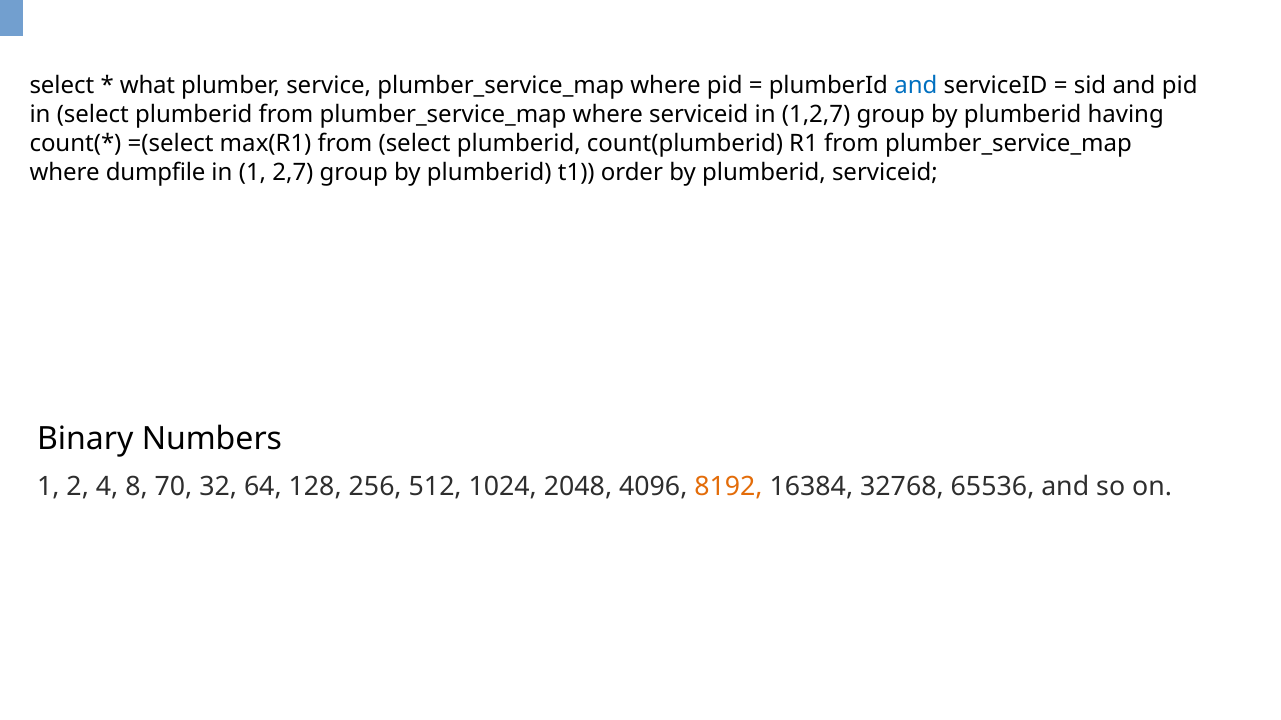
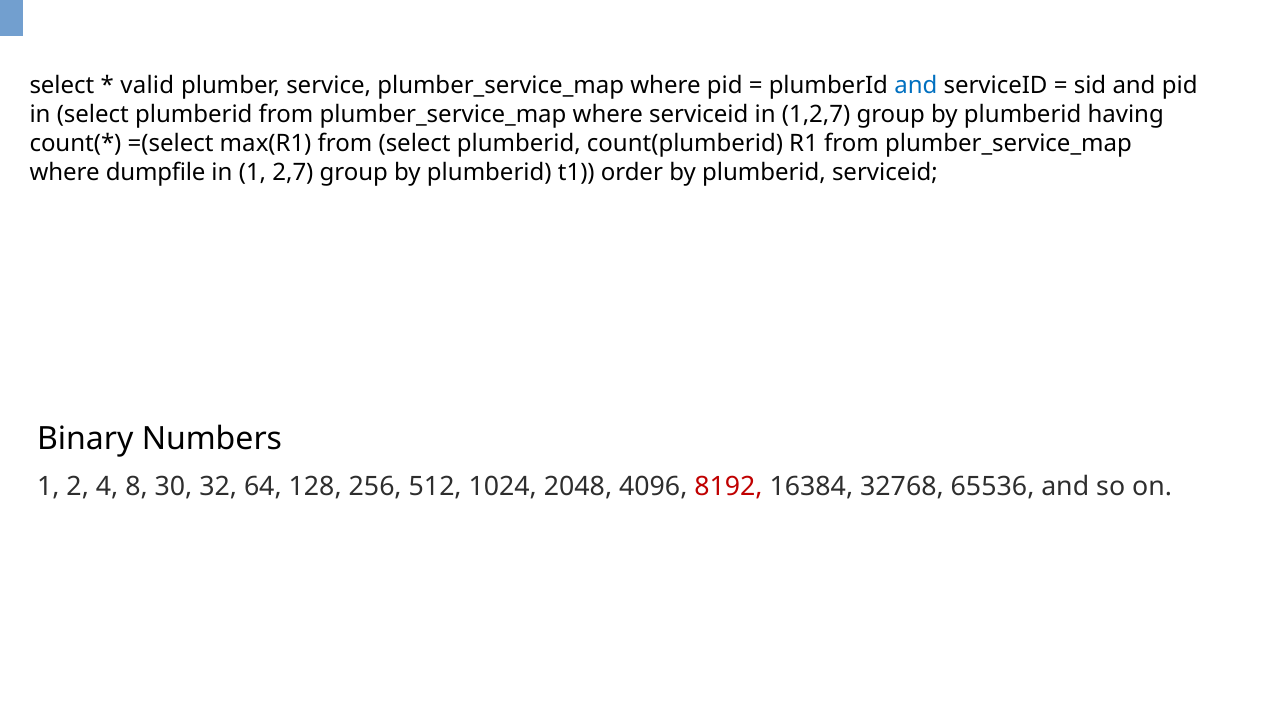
what: what -> valid (147, 86)
70: 70 -> 30 (173, 487)
8192 colour: orange -> red (728, 487)
